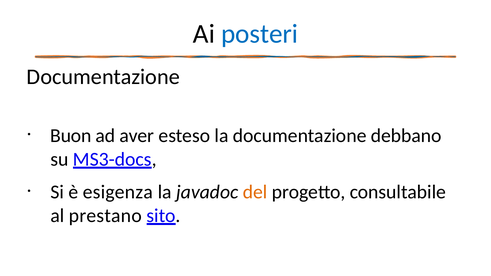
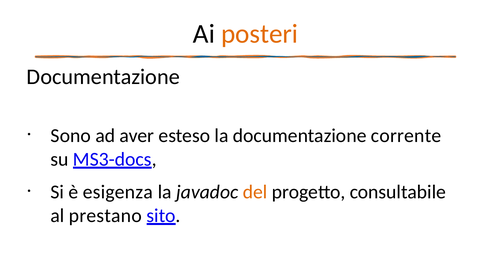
posteri colour: blue -> orange (260, 34)
Buon: Buon -> Sono (71, 136)
debbano: debbano -> corrente (406, 136)
